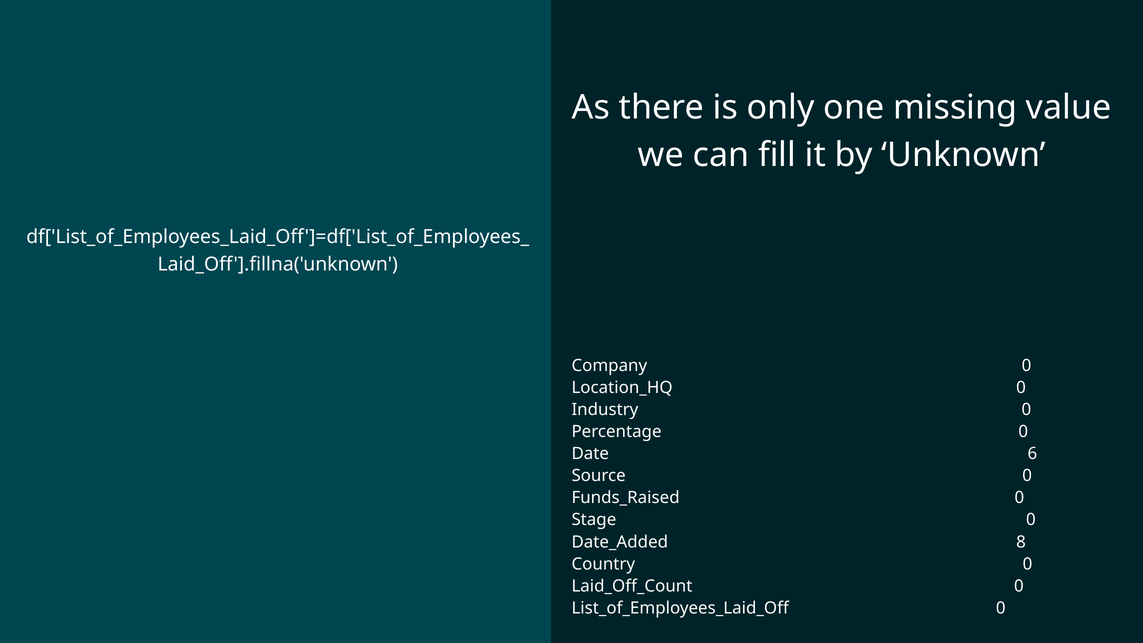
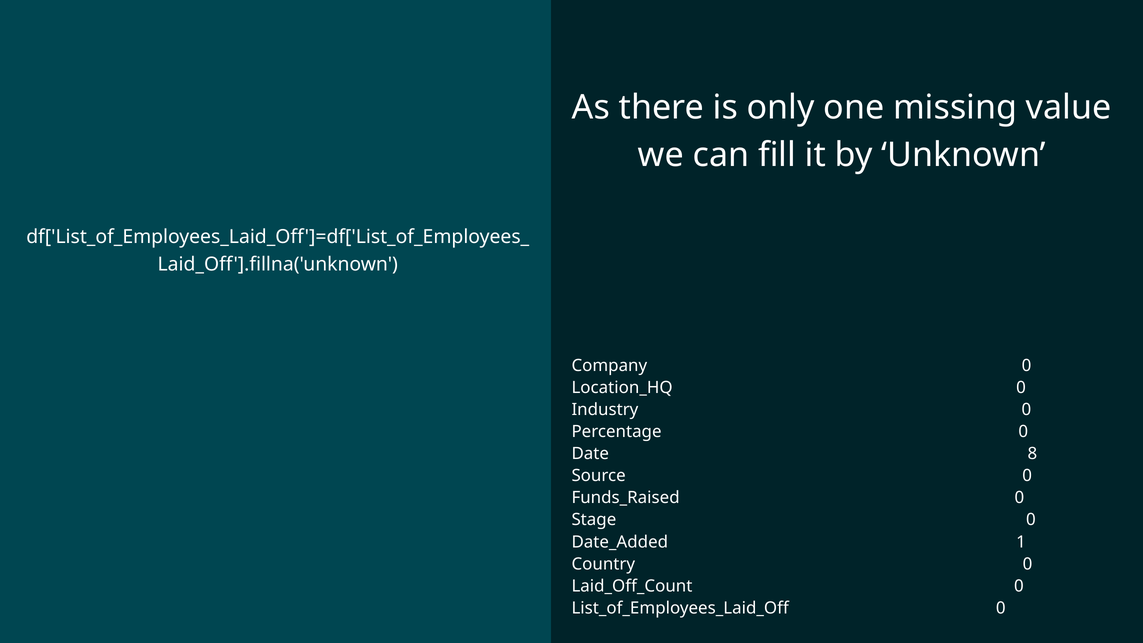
6: 6 -> 8 (1032, 454)
8: 8 -> 1 (1021, 542)
